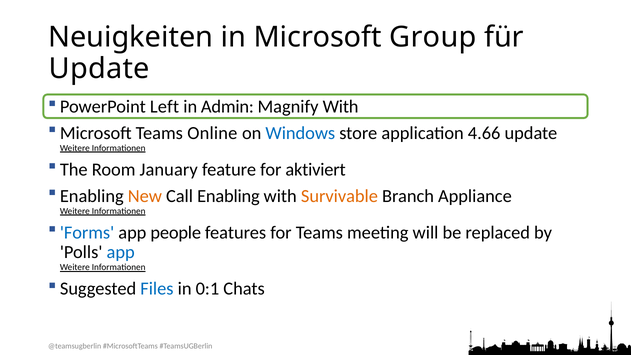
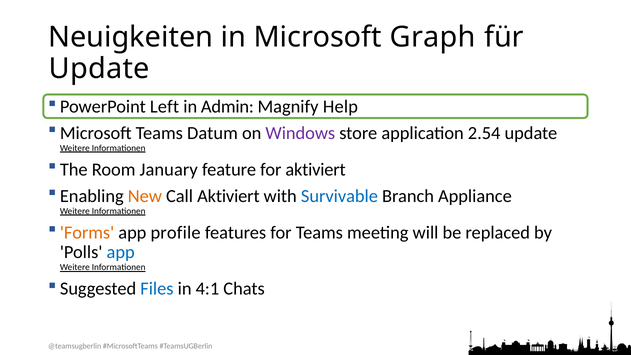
Group: Group -> Graph (433, 37)
Magnify With: With -> Help (340, 107)
Online: Online -> Datum (212, 133)
Windows colour: blue -> purple (300, 133)
4.66: 4.66 -> 2.54 (484, 133)
Call Enabling: Enabling -> Aktiviert (228, 196)
Survivable colour: orange -> blue (339, 196)
Forms colour: blue -> orange (87, 232)
people: people -> profile (176, 232)
0:1: 0:1 -> 4:1 (207, 289)
